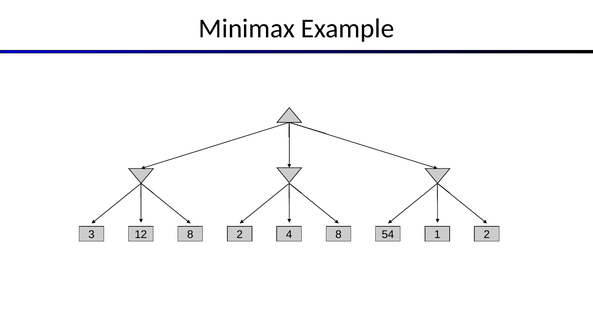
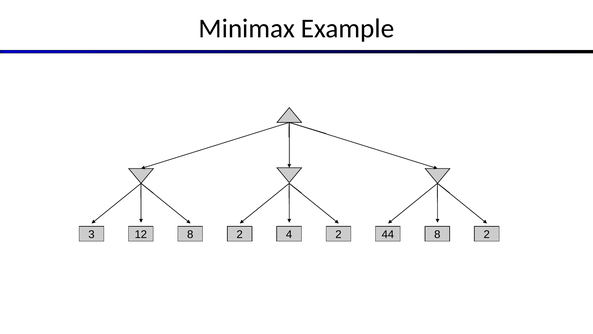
4 8: 8 -> 2 (339, 234)
54: 54 -> 44 (388, 234)
8 1: 1 -> 8 (437, 234)
